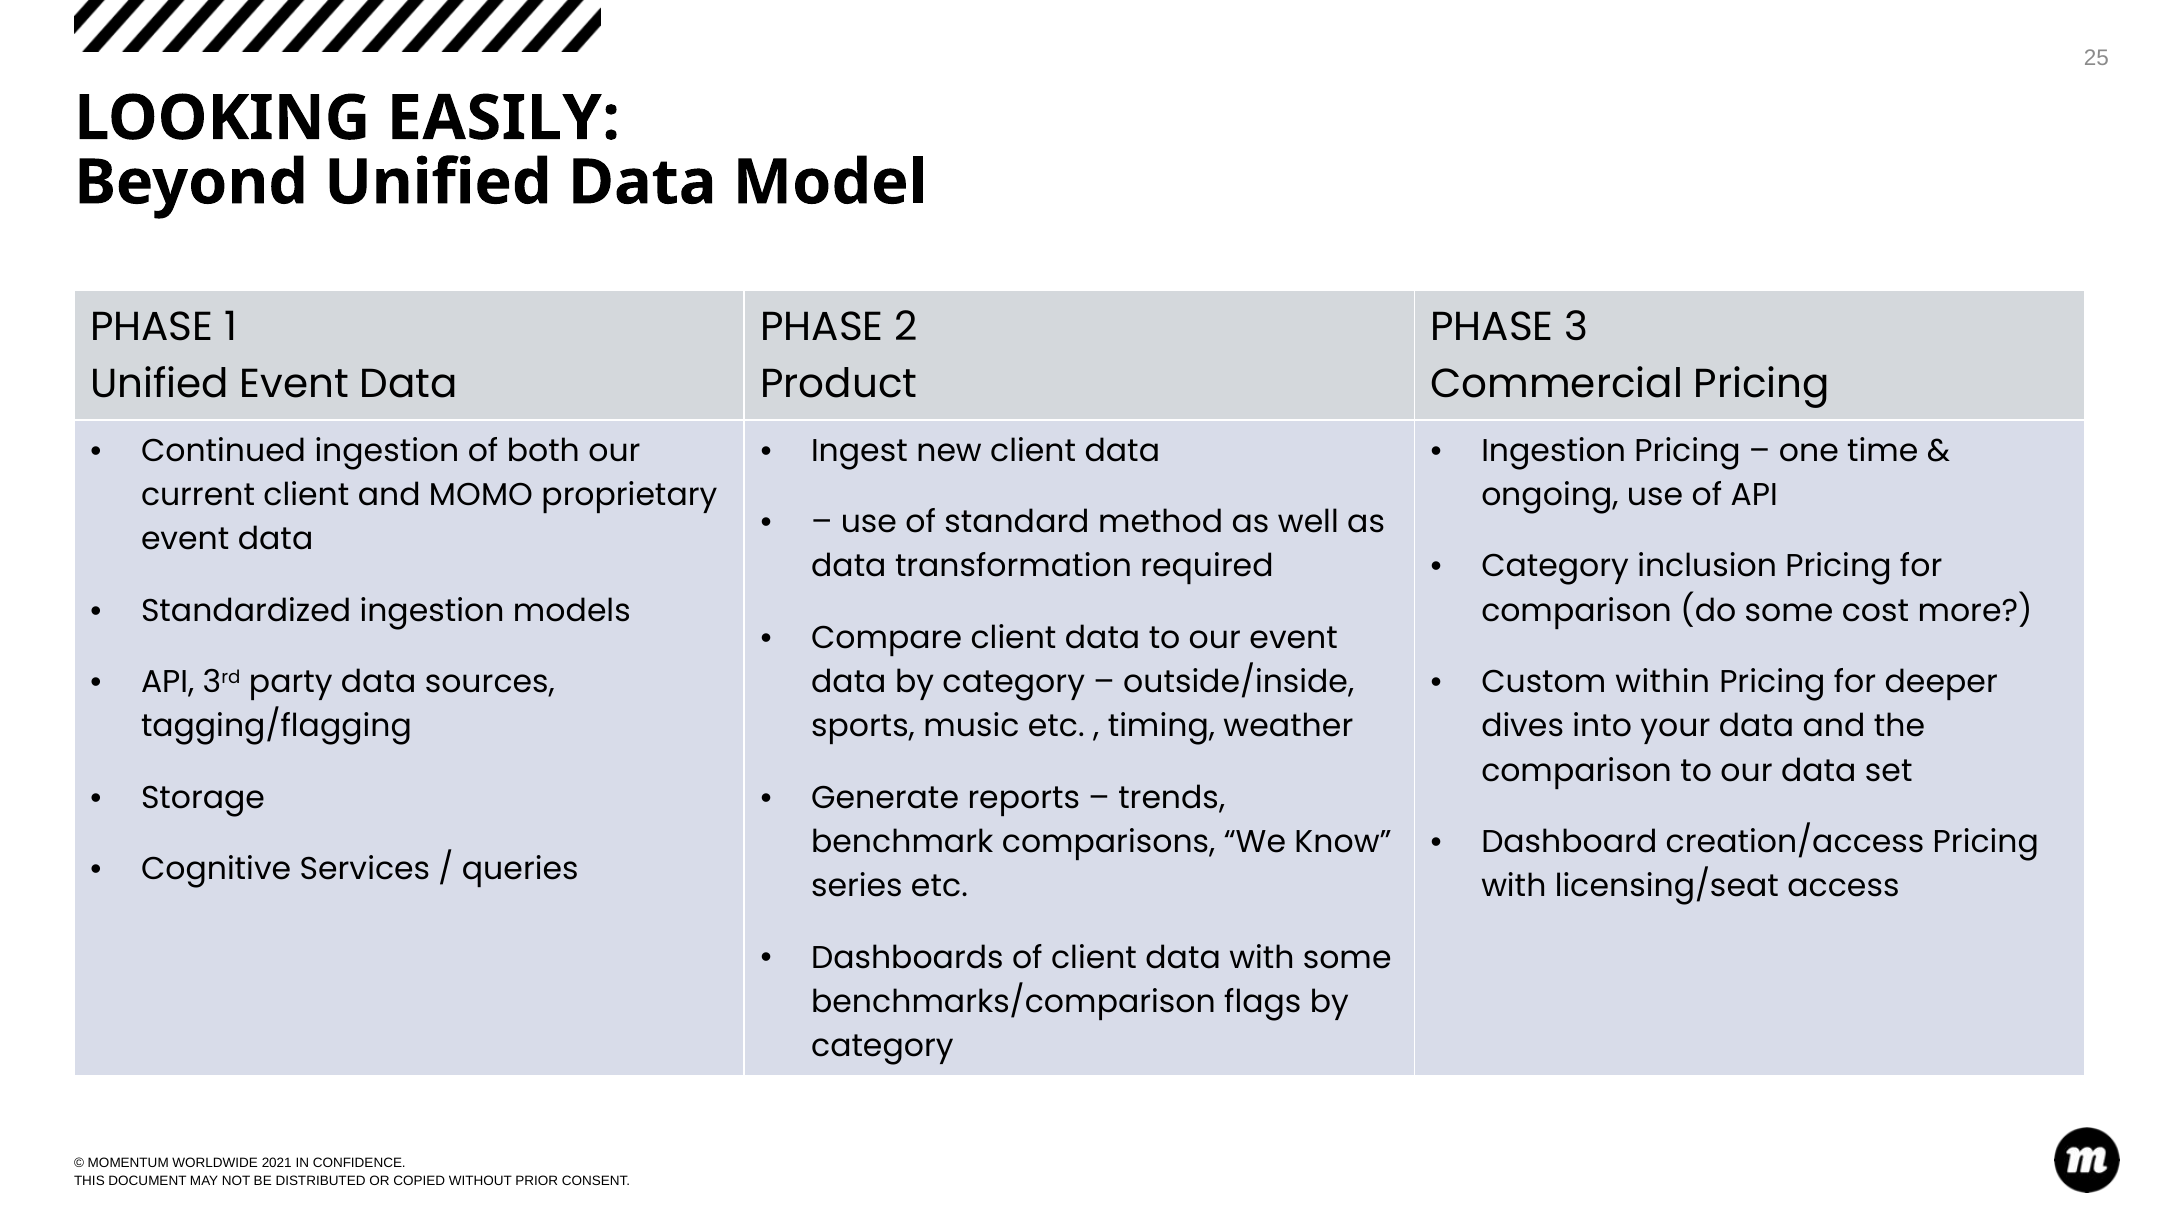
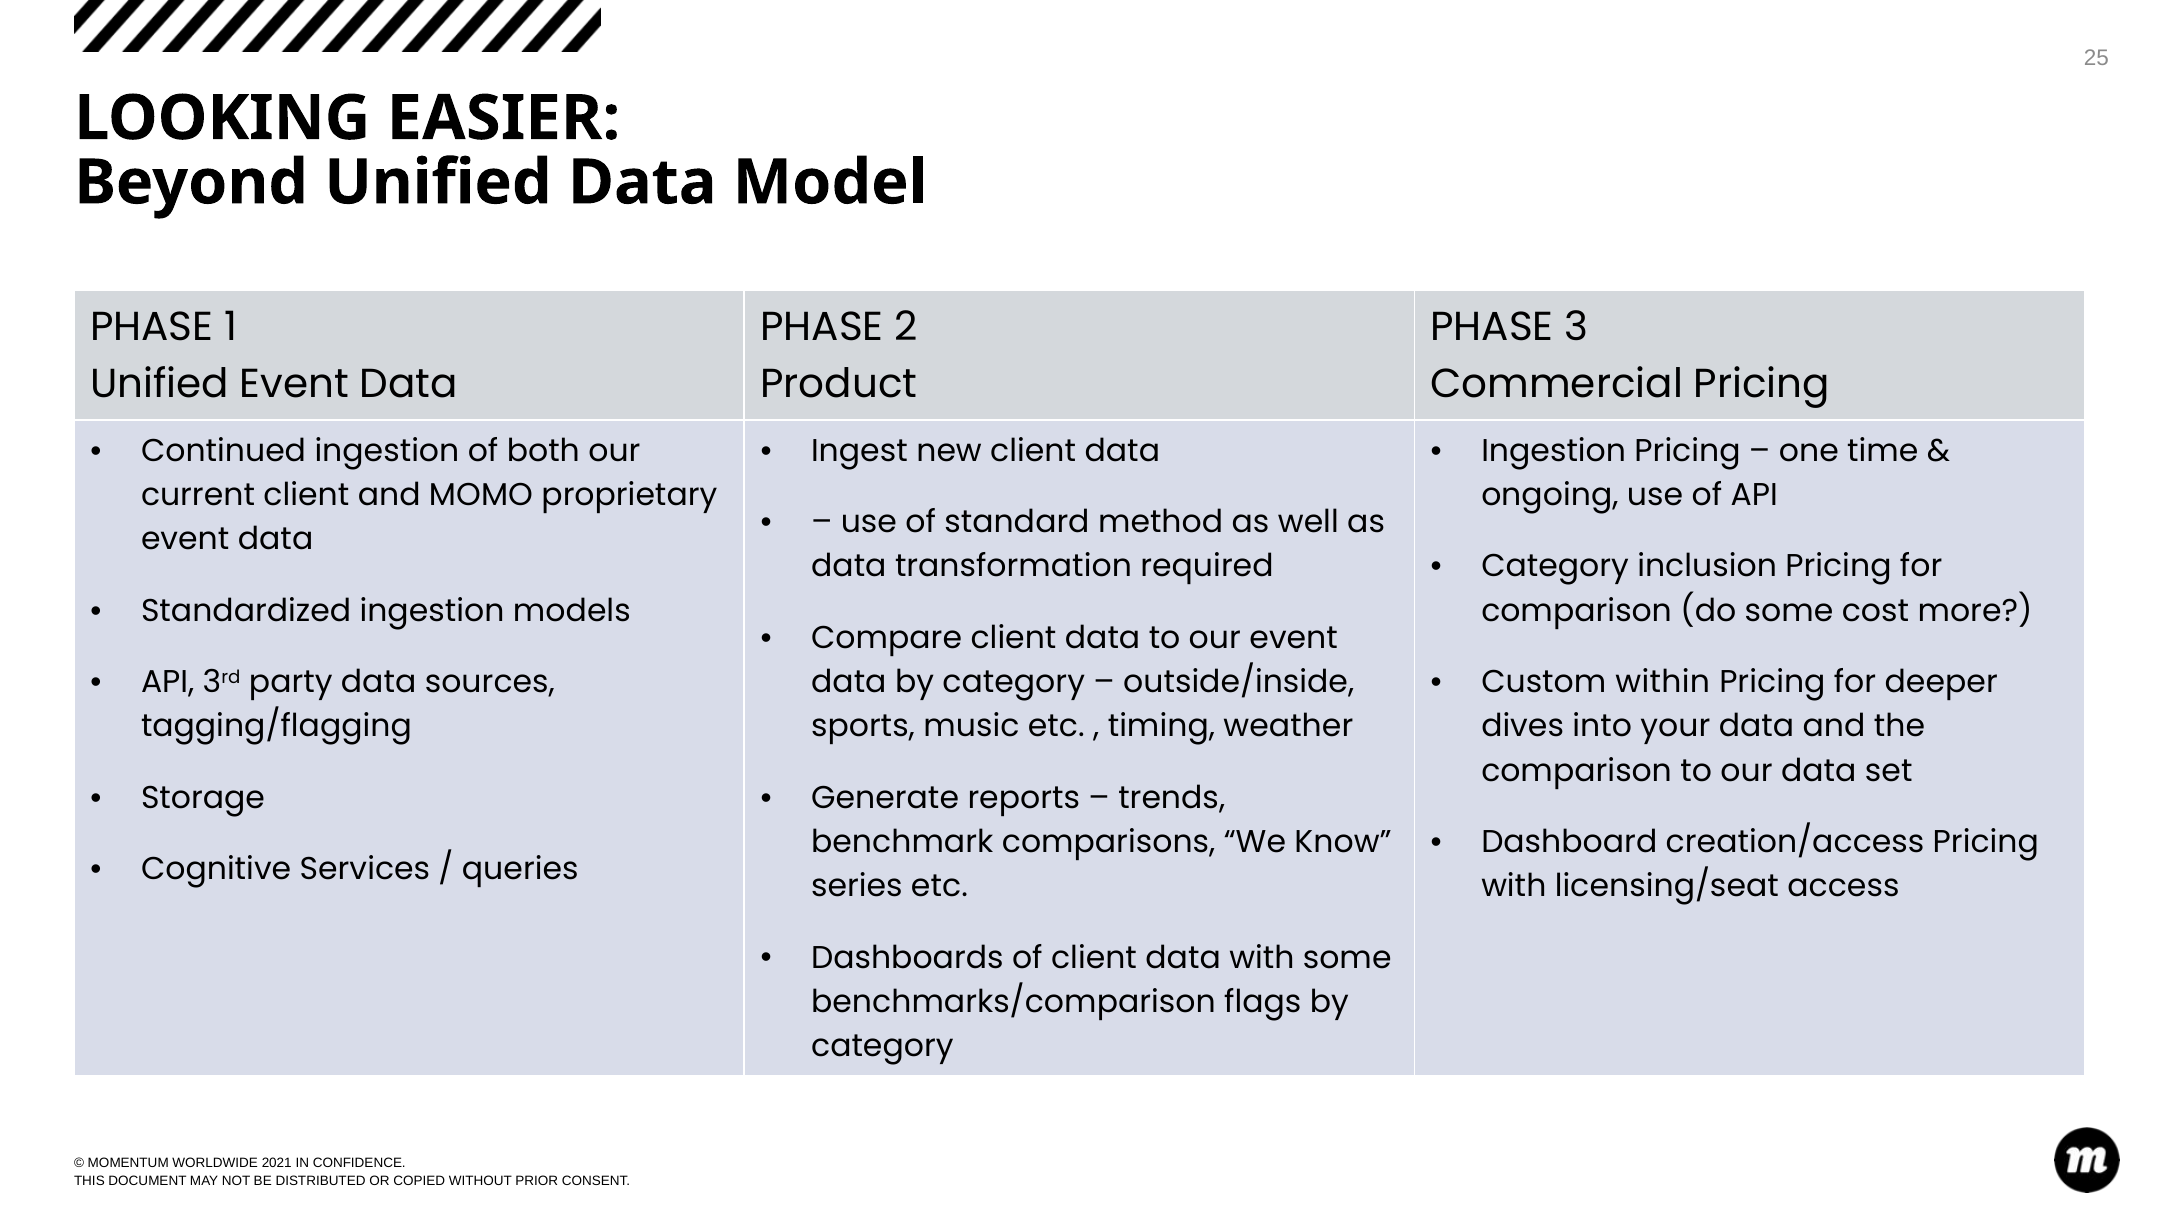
EASILY: EASILY -> EASIER (503, 118)
